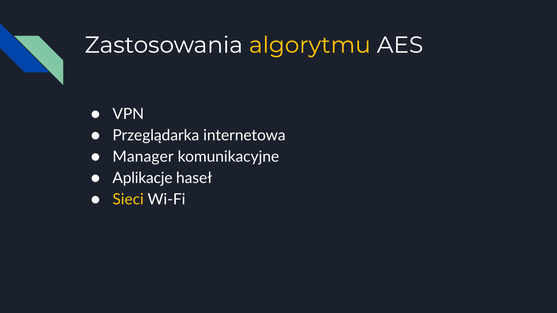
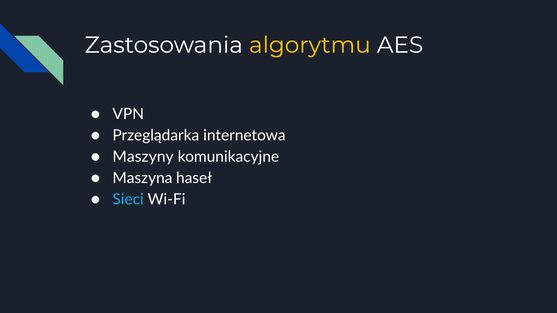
Manager: Manager -> Maszyny (143, 157)
Aplikacje: Aplikacje -> Maszyna (142, 178)
Sieci colour: yellow -> light blue (128, 200)
